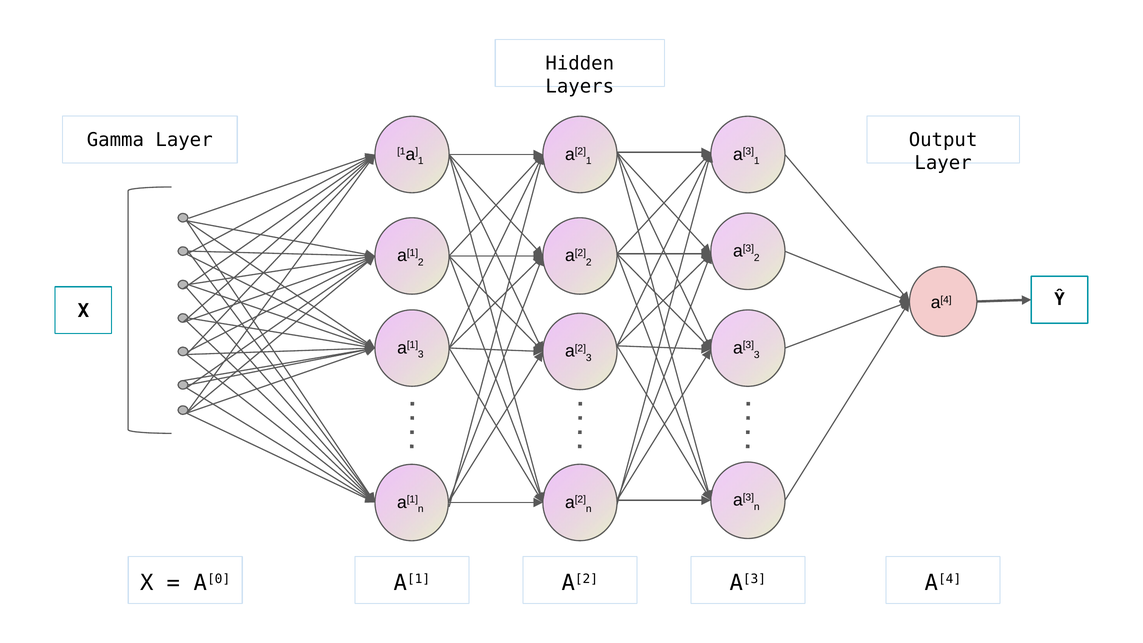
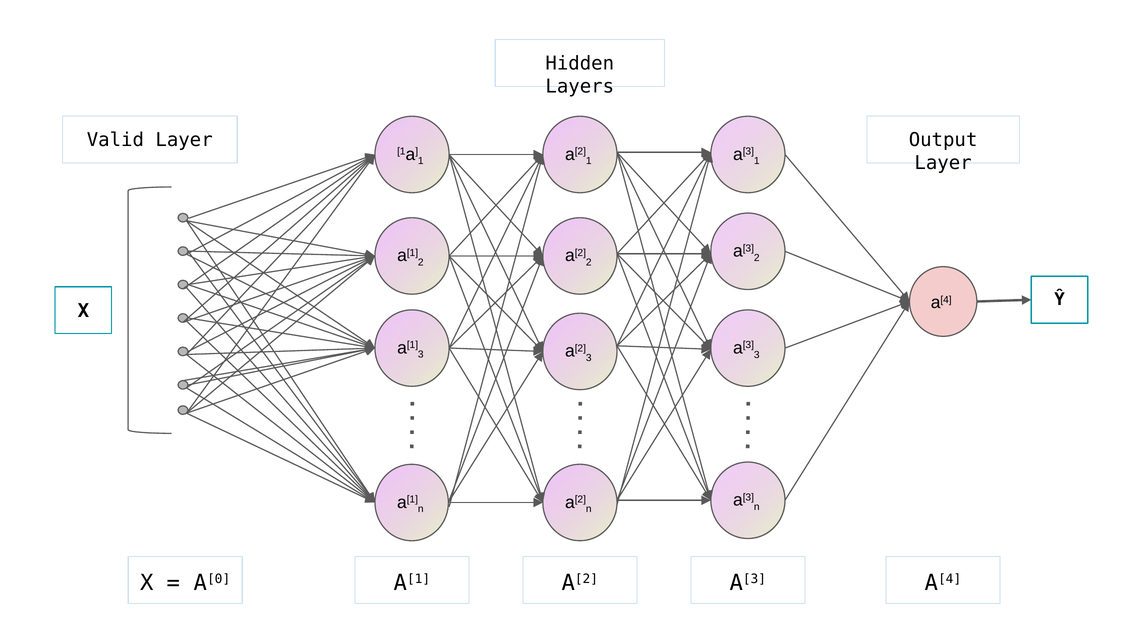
Gamma: Gamma -> Valid (115, 140)
